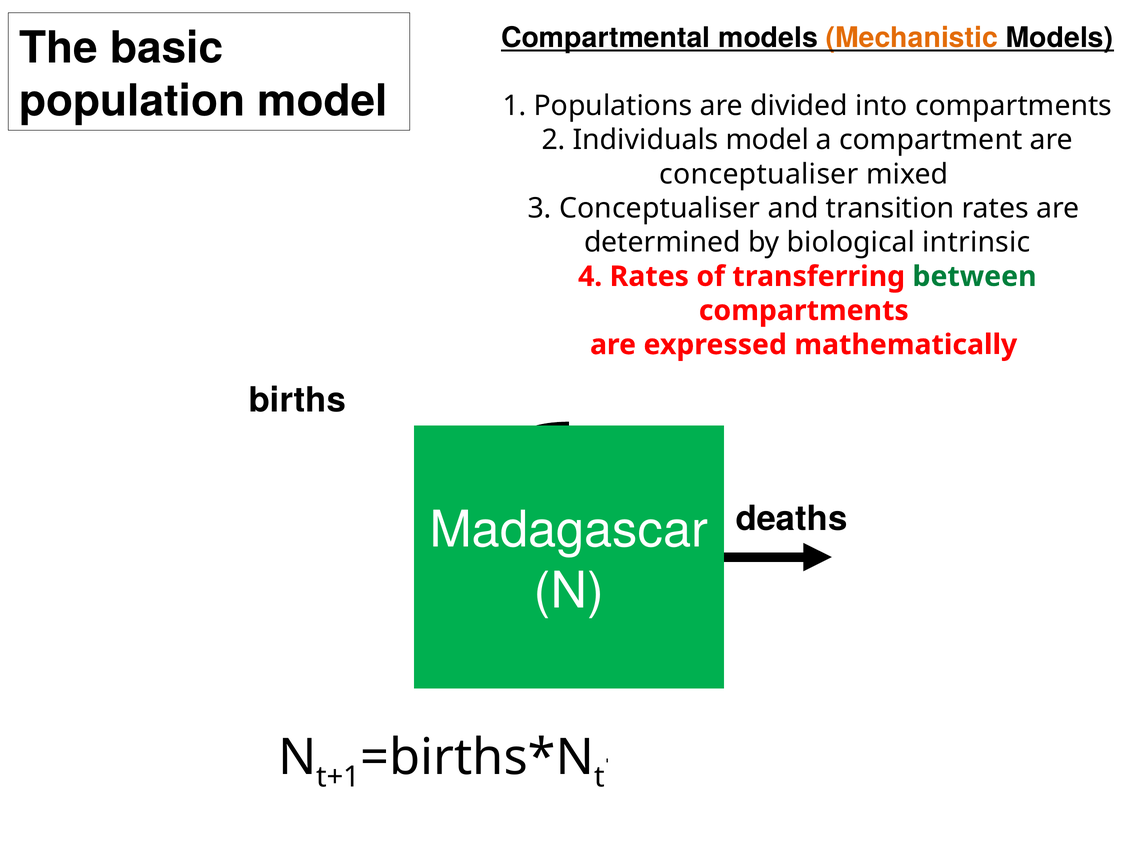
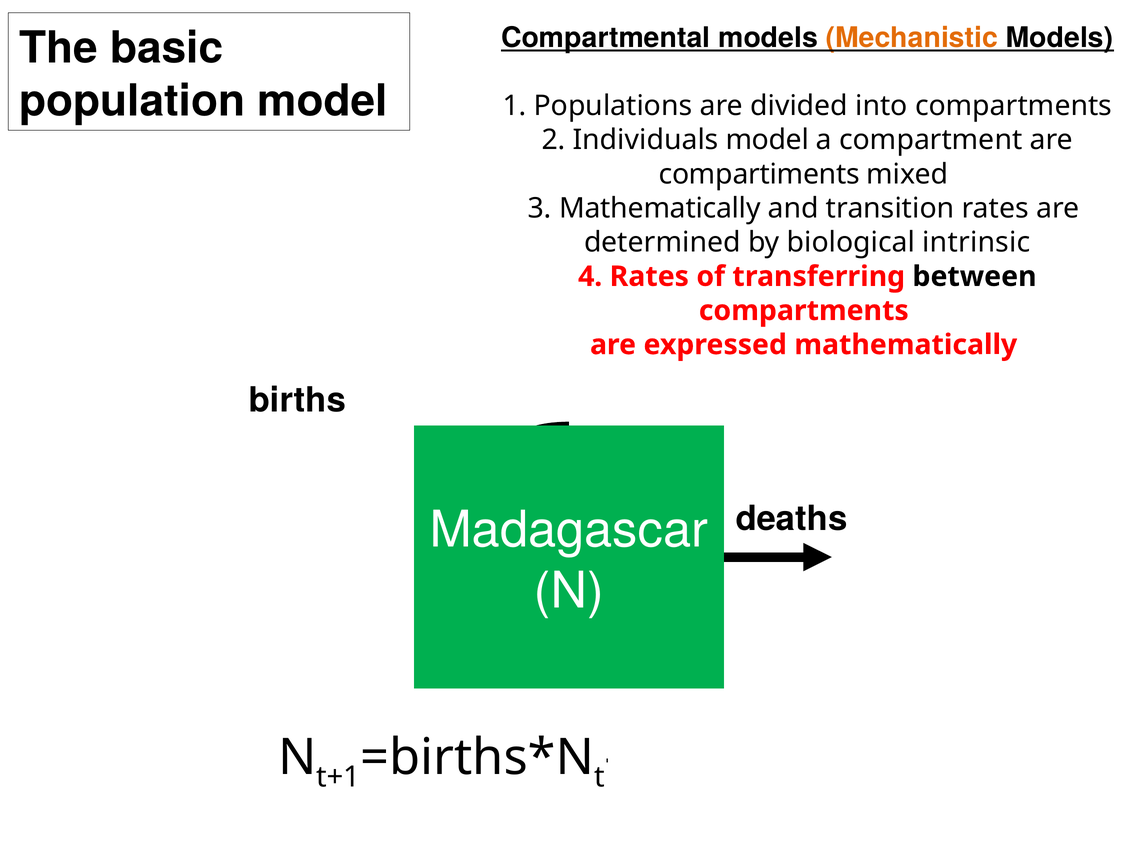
conceptualiser: conceptualiser -> compartiments (759, 174)
3 Conceptualiser: Conceptualiser -> Mathematically (660, 208)
between colour: green -> black (975, 277)
